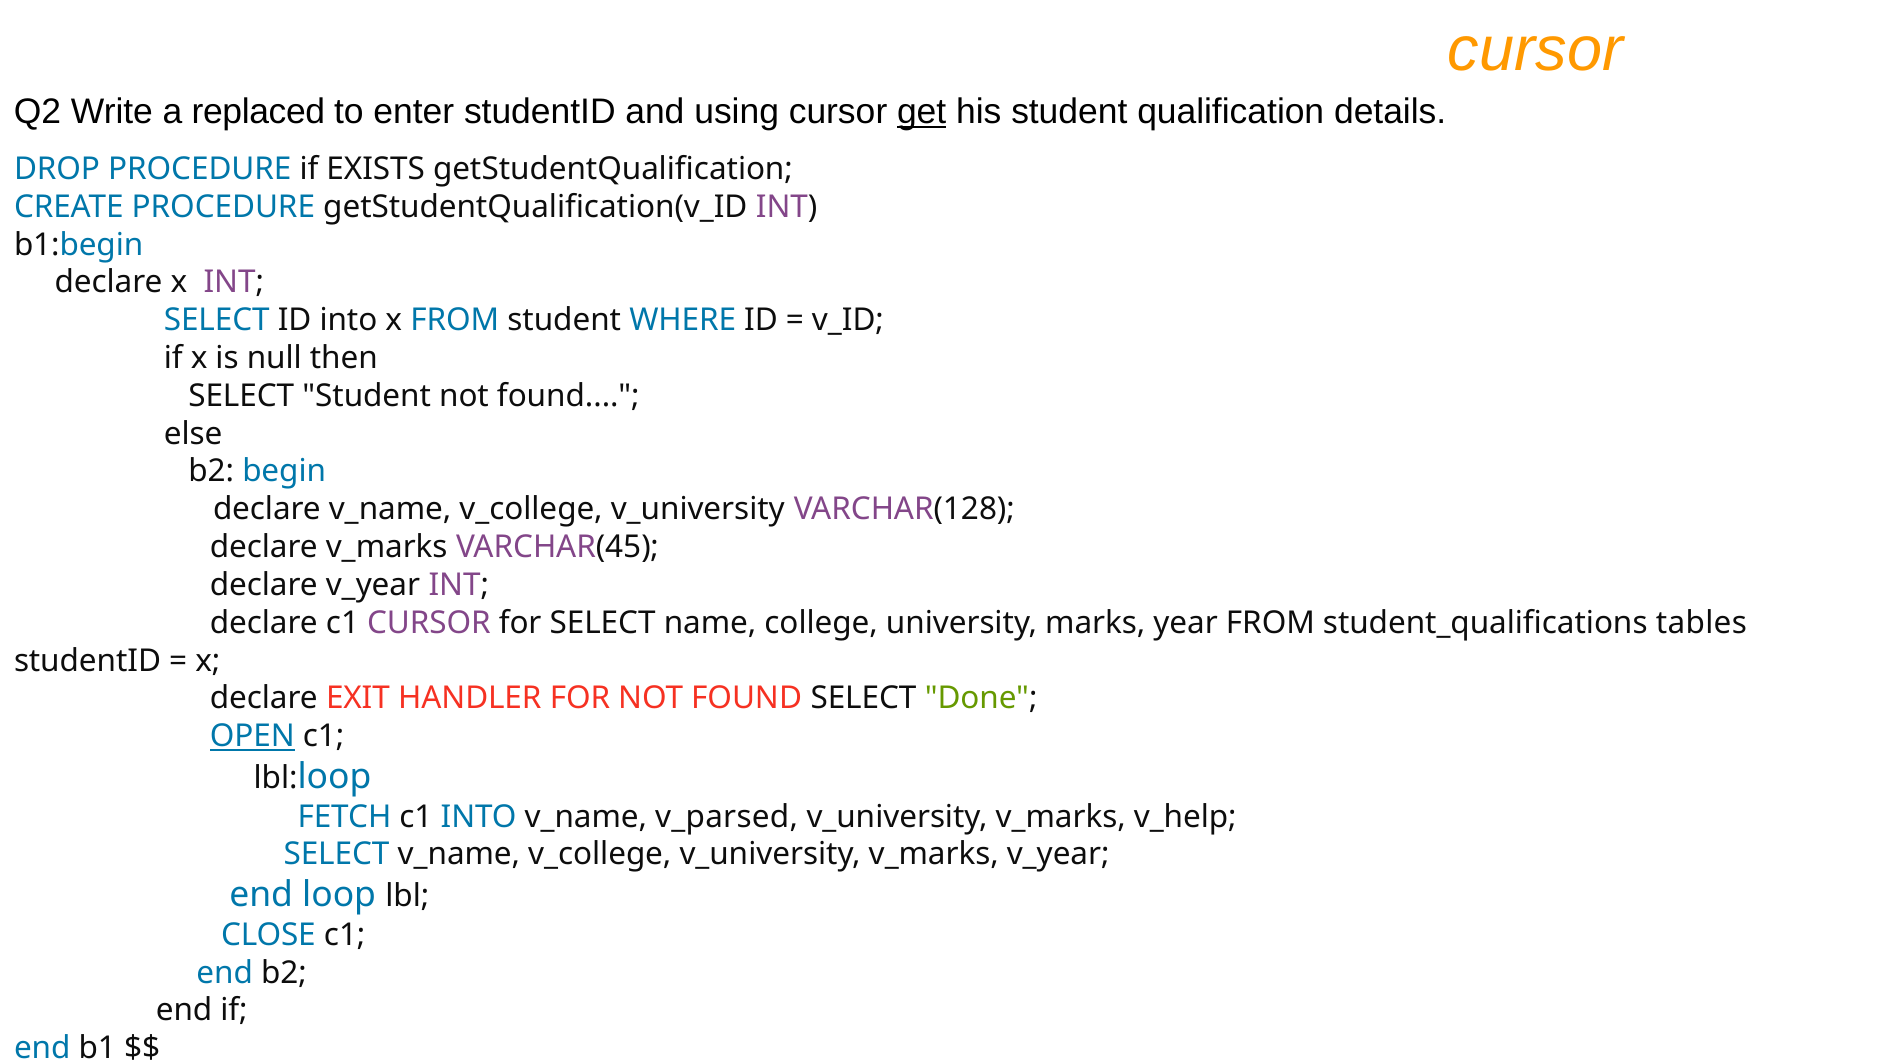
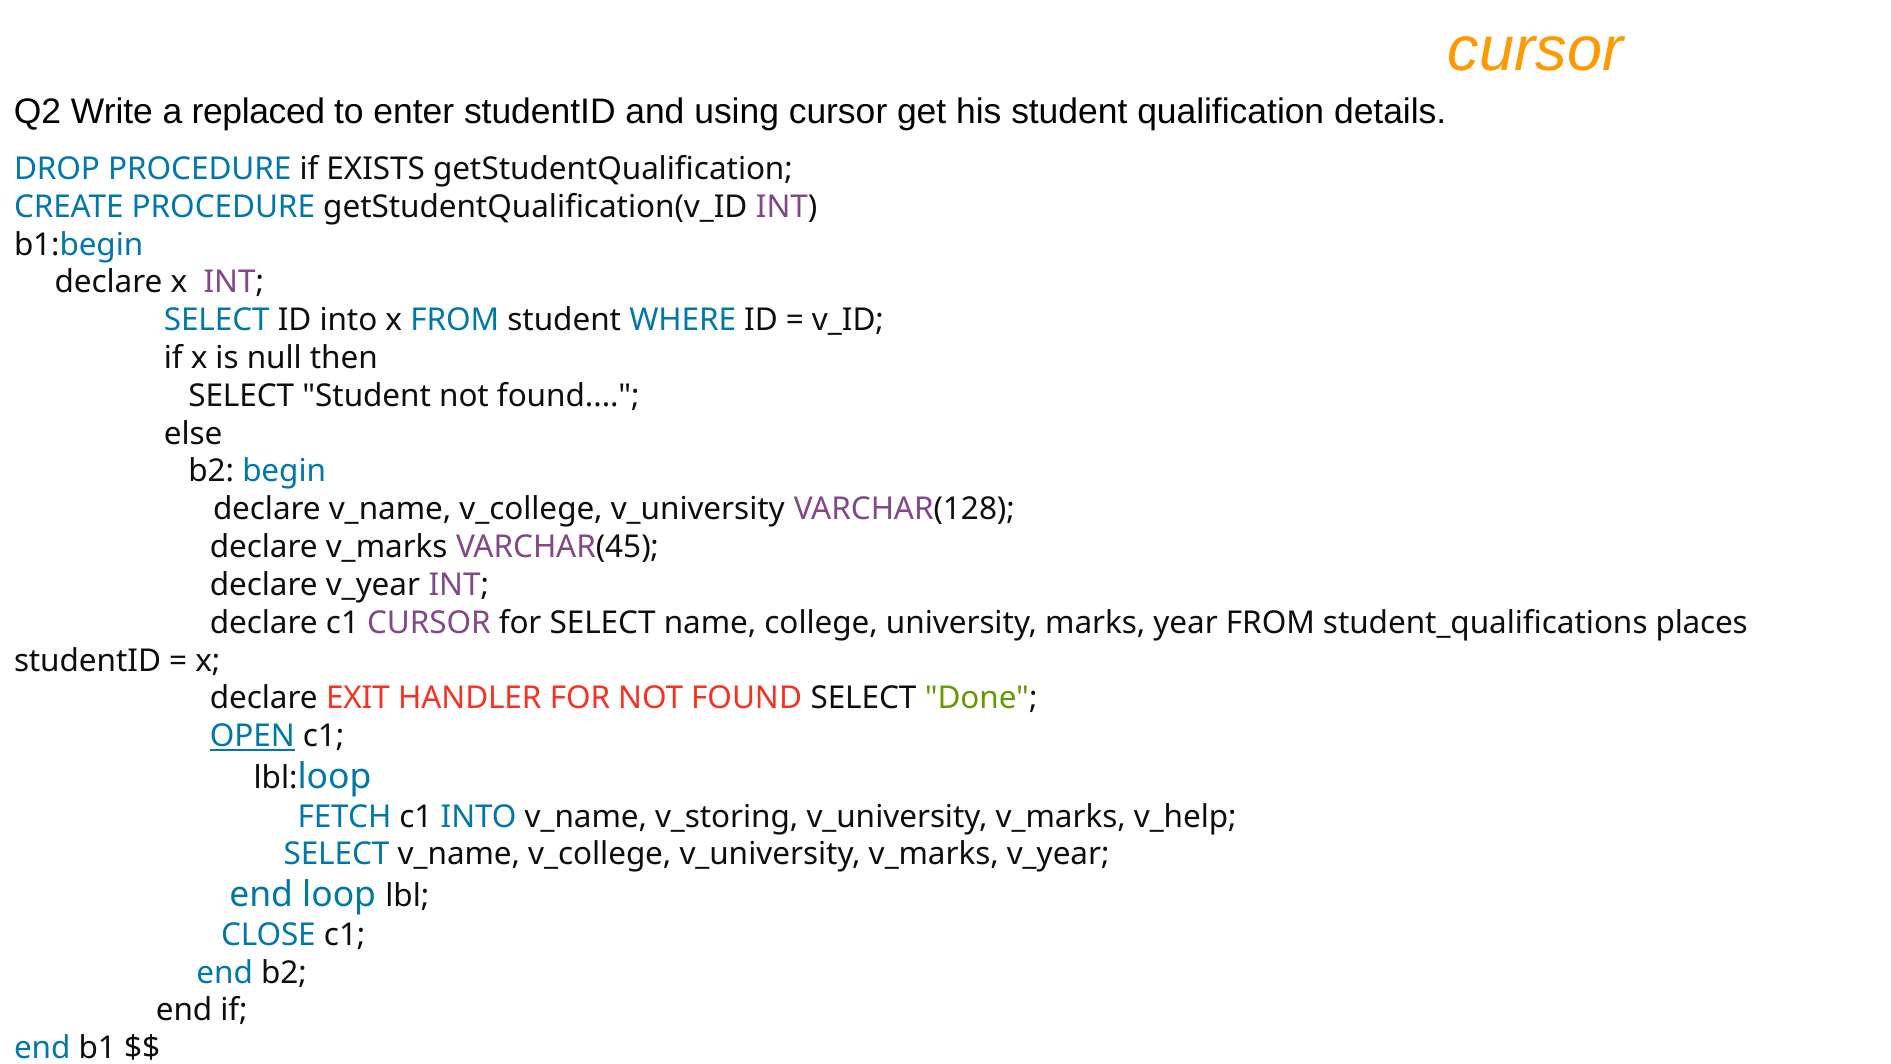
get underline: present -> none (922, 112)
tables: tables -> places (1702, 623)
v_parsed: v_parsed -> v_storing (727, 816)
